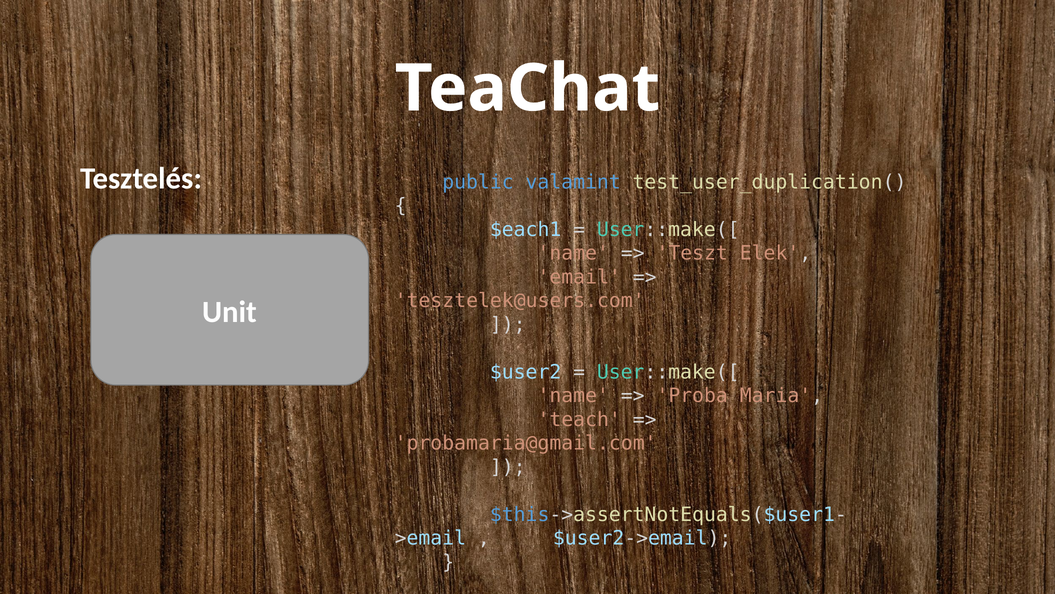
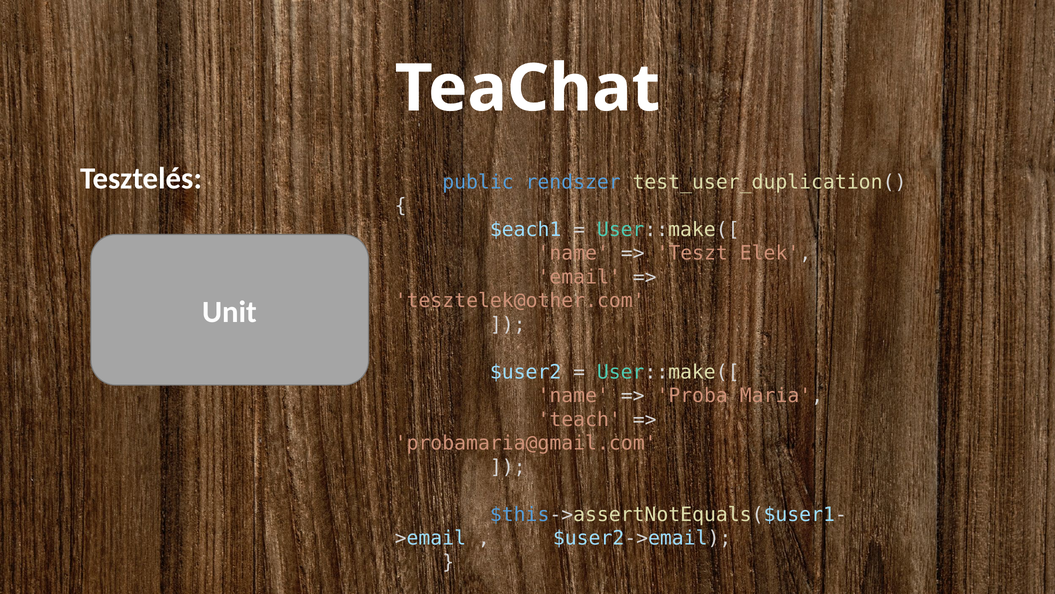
valamint: valamint -> rendszer (573, 182)
tesztelek@users.com: tesztelek@users.com -> tesztelek@other.com (520, 301)
